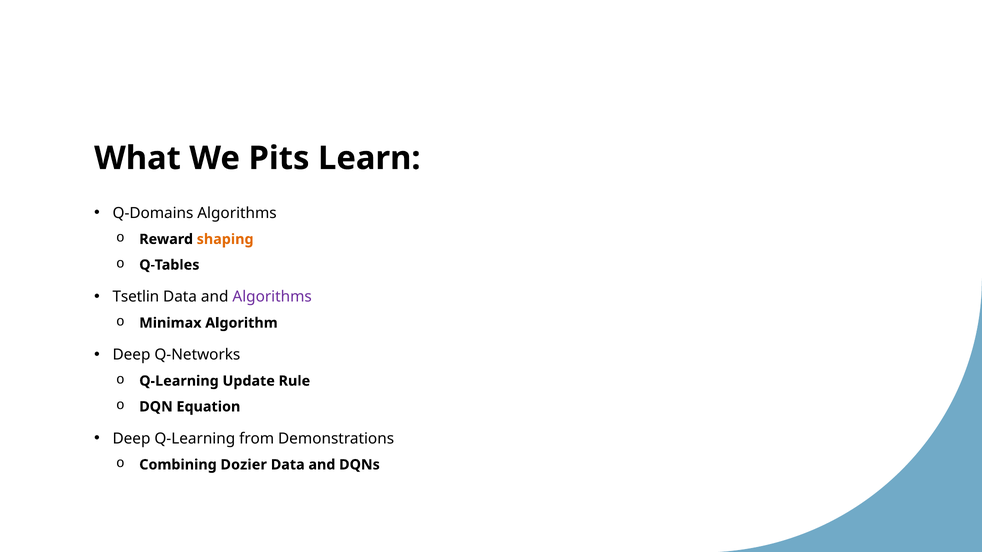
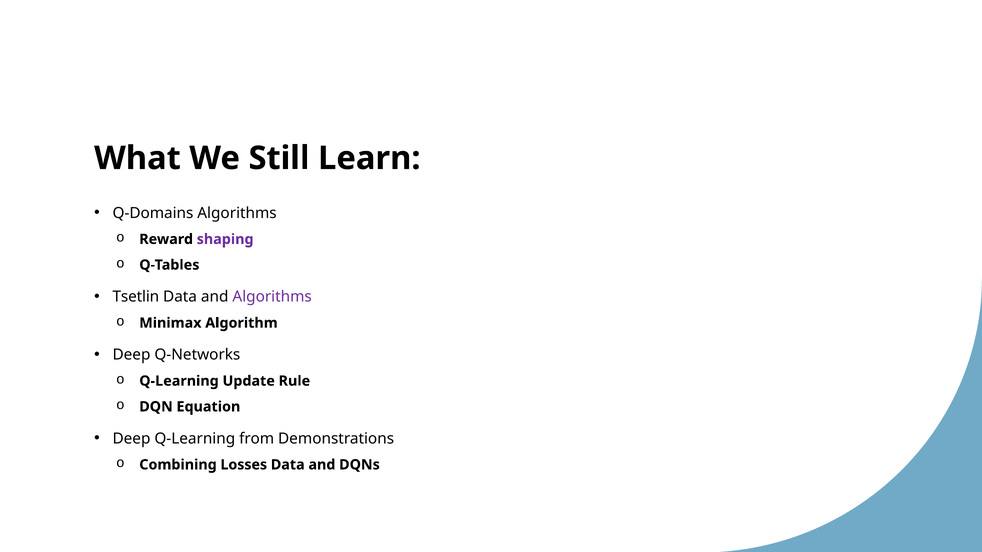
Pits: Pits -> Still (279, 158)
shaping colour: orange -> purple (225, 239)
Dozier: Dozier -> Losses (244, 465)
